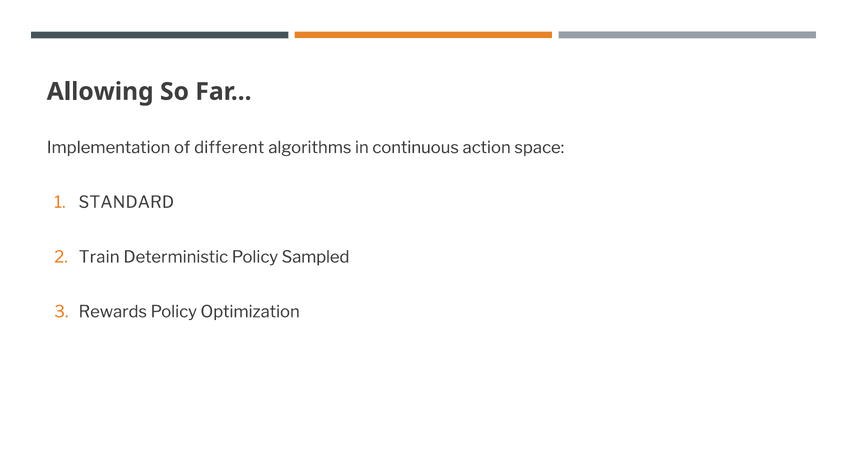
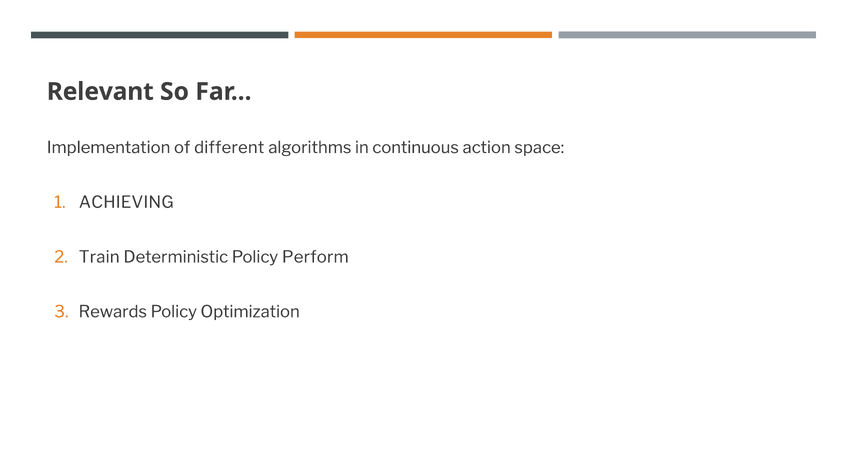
Allowing: Allowing -> Relevant (100, 92)
STANDARD: STANDARD -> ACHIEVING (126, 203)
Sampled: Sampled -> Perform (315, 257)
